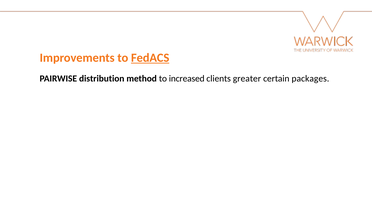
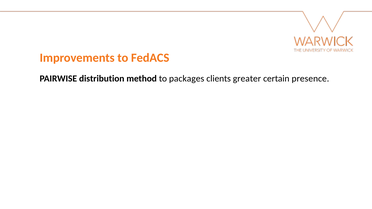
FedACS underline: present -> none (150, 58)
increased: increased -> packages (187, 79)
packages: packages -> presence (310, 79)
